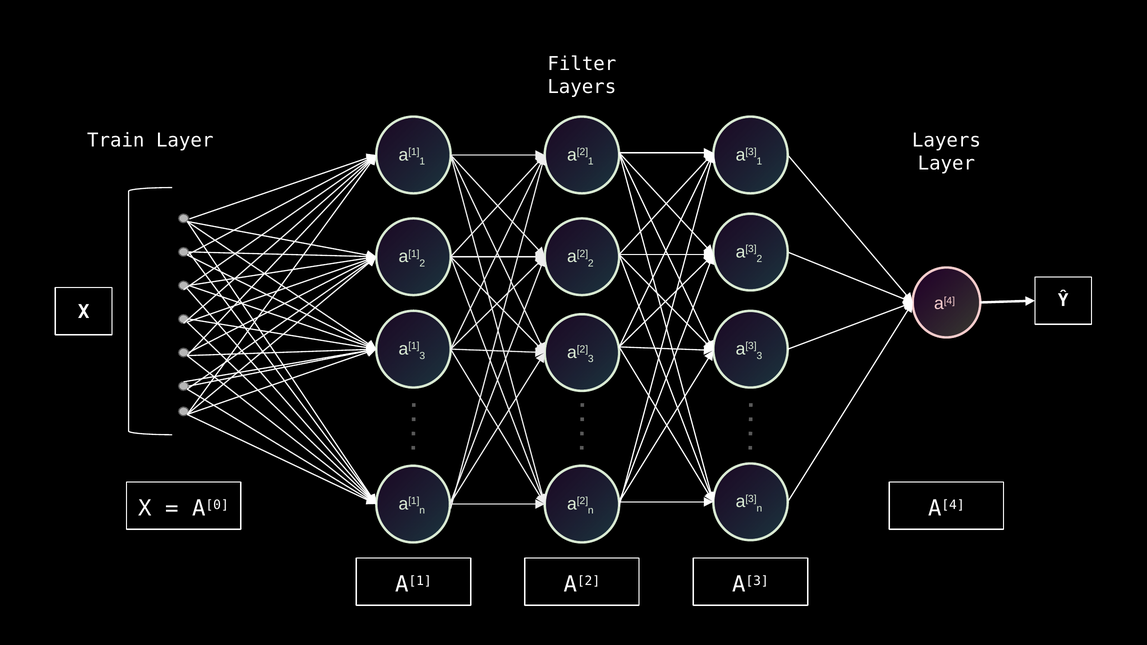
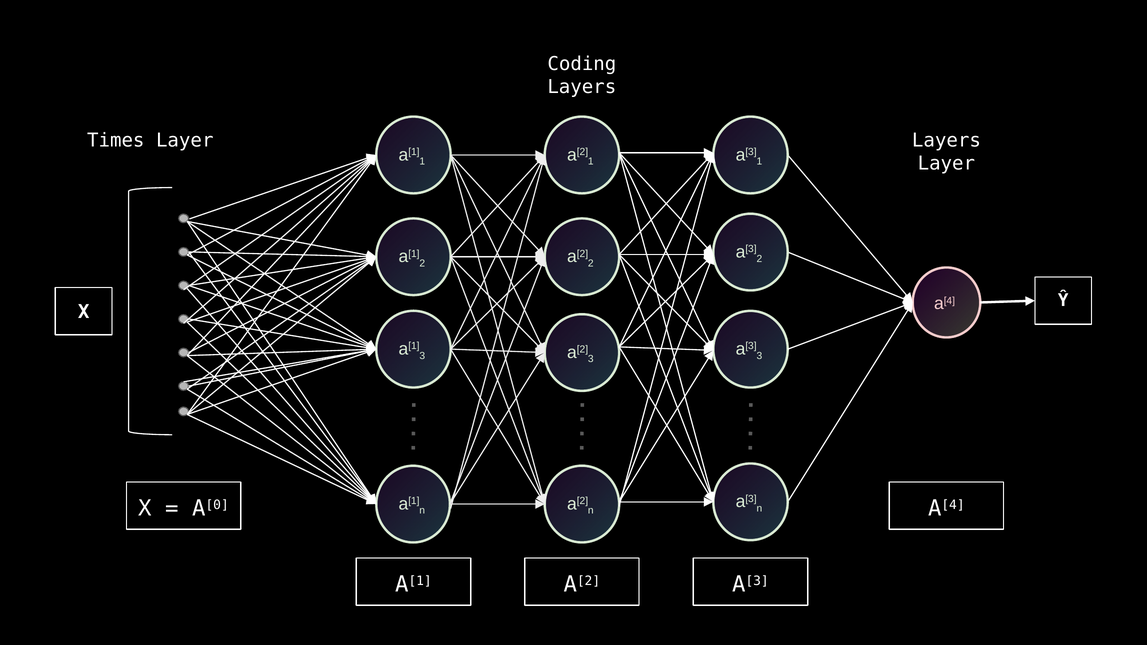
Filter: Filter -> Coding (582, 64)
Train: Train -> Times (116, 141)
